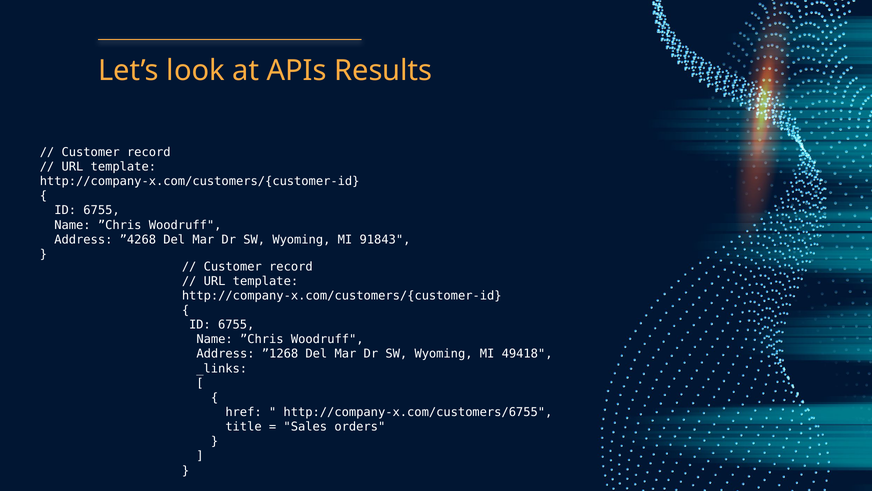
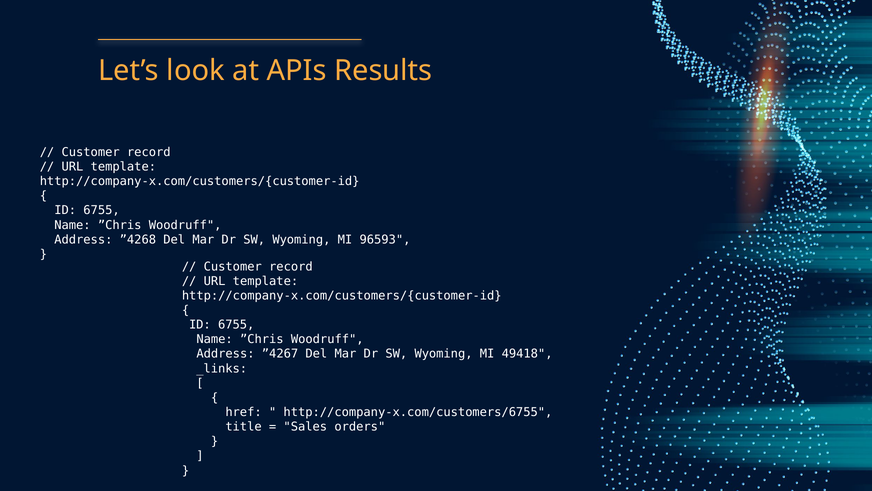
91843: 91843 -> 96593 (385, 239)
”1268: ”1268 -> ”4267 (280, 354)
